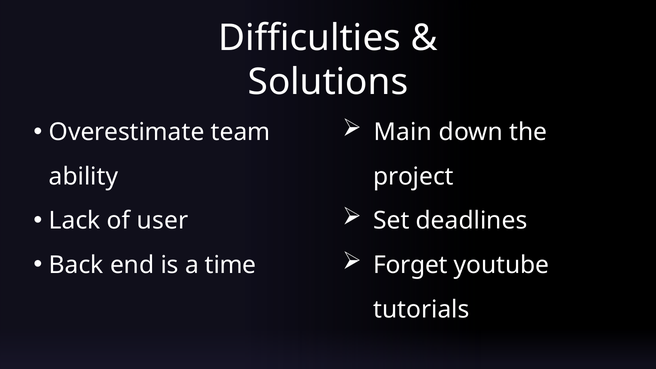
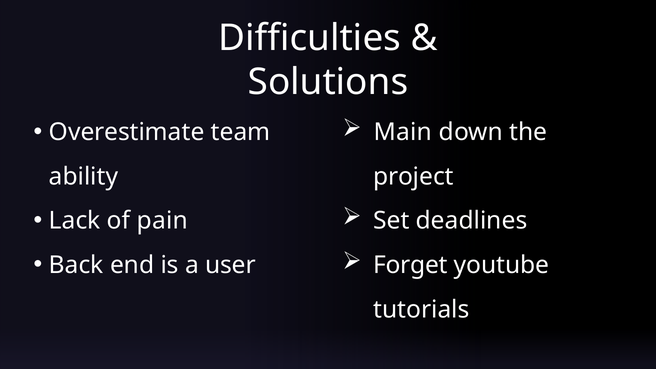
user: user -> pain (163, 221)
time: time -> user (231, 265)
